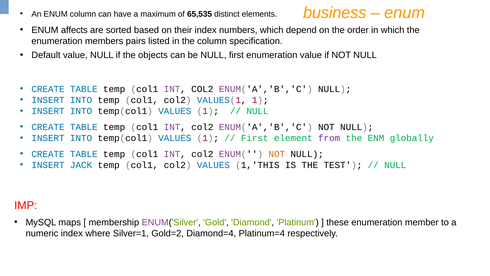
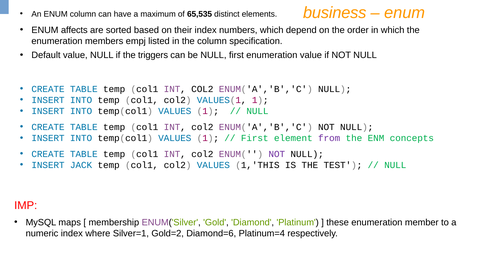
pairs: pairs -> empj (136, 41)
objects: objects -> triggers (153, 55)
globally: globally -> concepts (412, 138)
NOT colour: orange -> purple (277, 154)
Diamond=4: Diamond=4 -> Diamond=6 (211, 233)
